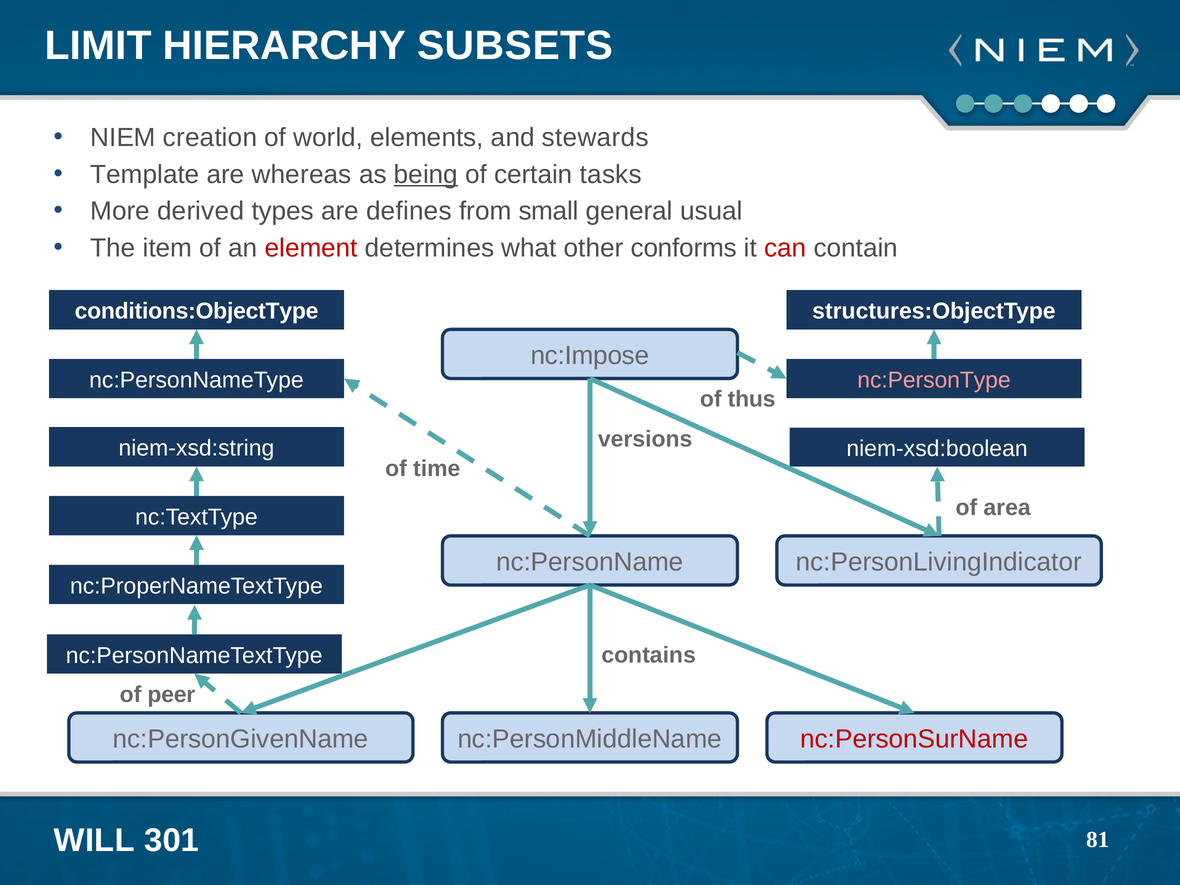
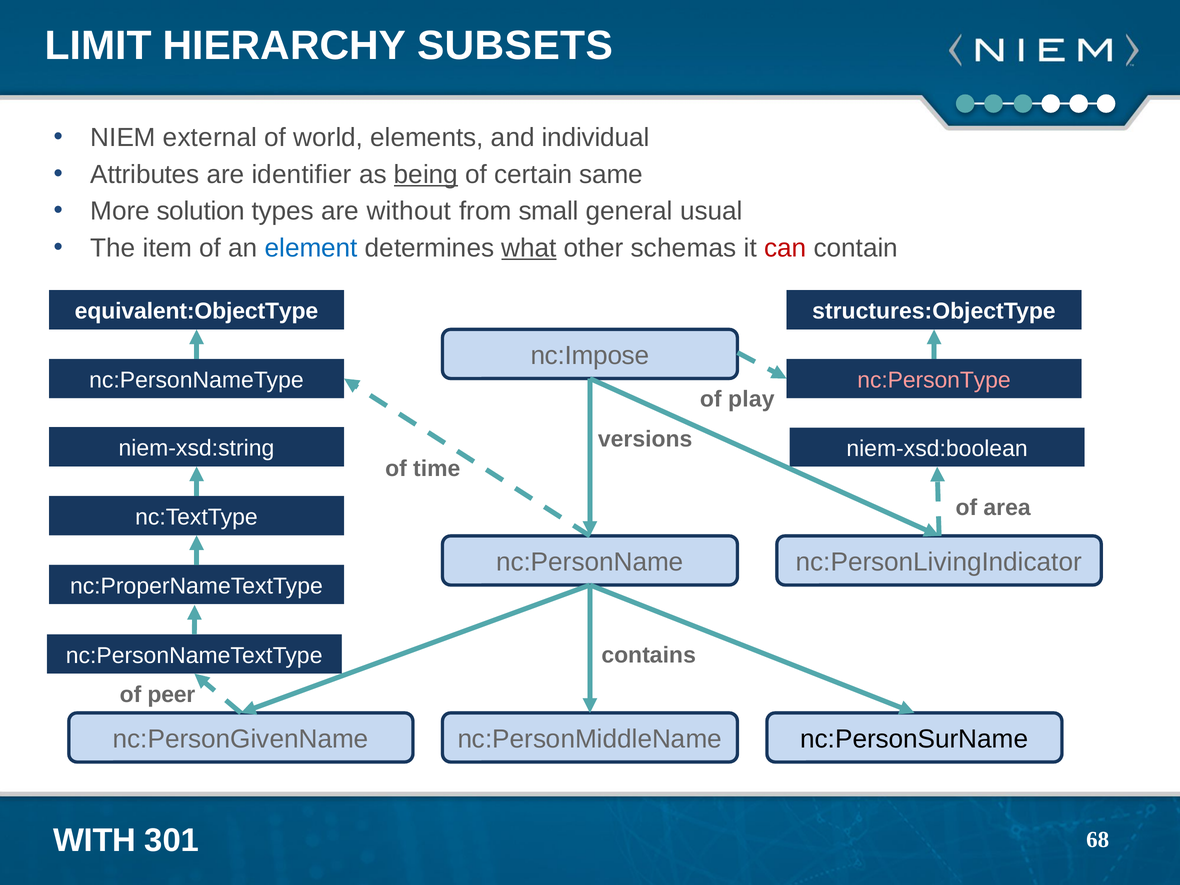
creation: creation -> external (210, 138)
stewards: stewards -> individual (596, 138)
Template: Template -> Attributes (145, 175)
whereas: whereas -> identifier (302, 175)
tasks: tasks -> same (611, 175)
derived: derived -> solution (201, 211)
defines: defines -> without (409, 211)
element colour: red -> blue (311, 248)
what underline: none -> present (529, 248)
conforms: conforms -> schemas (684, 248)
conditions:ObjectType: conditions:ObjectType -> equivalent:ObjectType (196, 311)
thus: thus -> play (751, 399)
nc:PersonSurName colour: red -> black (914, 739)
WILL: WILL -> WITH (95, 840)
81: 81 -> 68 (1098, 840)
